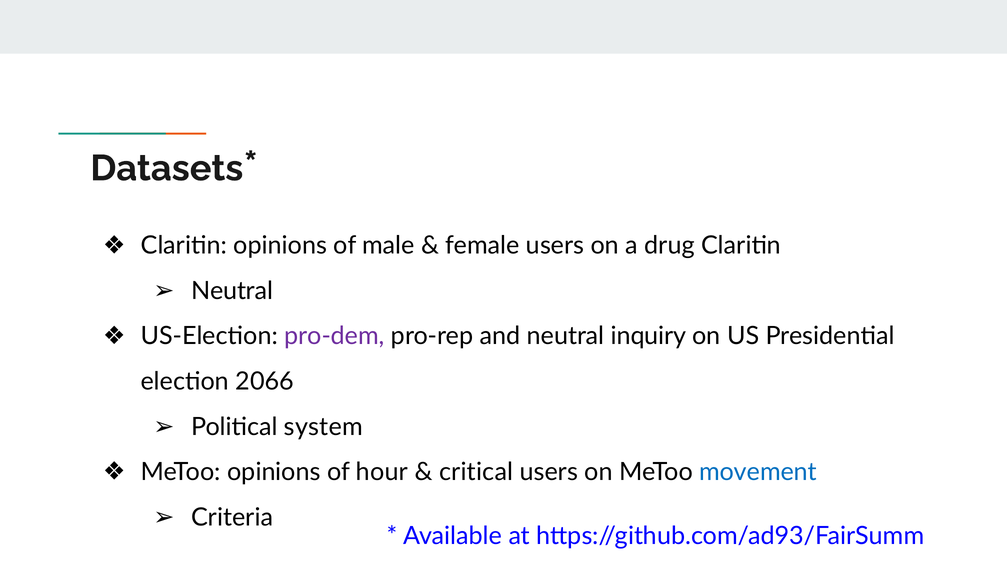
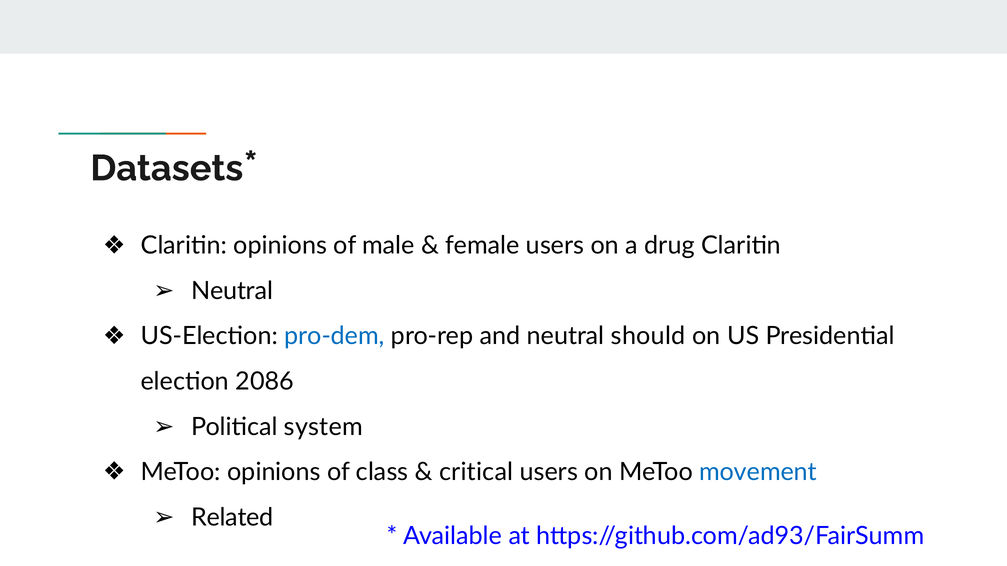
pro-dem colour: purple -> blue (334, 336)
inquiry: inquiry -> should (648, 336)
2066: 2066 -> 2086 (265, 382)
hour: hour -> class (382, 472)
Criteria: Criteria -> Related (232, 518)
